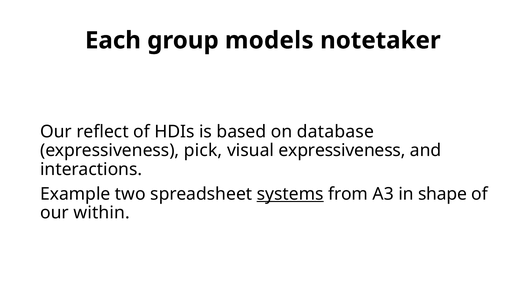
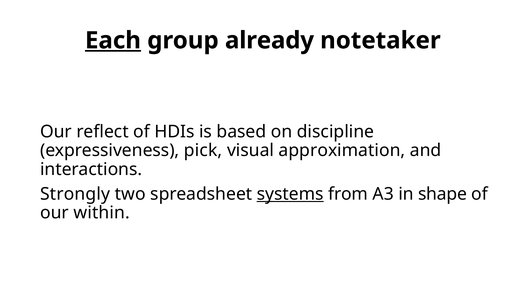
Each underline: none -> present (113, 40)
models: models -> already (269, 40)
database: database -> discipline (336, 131)
visual expressiveness: expressiveness -> approximation (342, 150)
Example: Example -> Strongly (75, 194)
